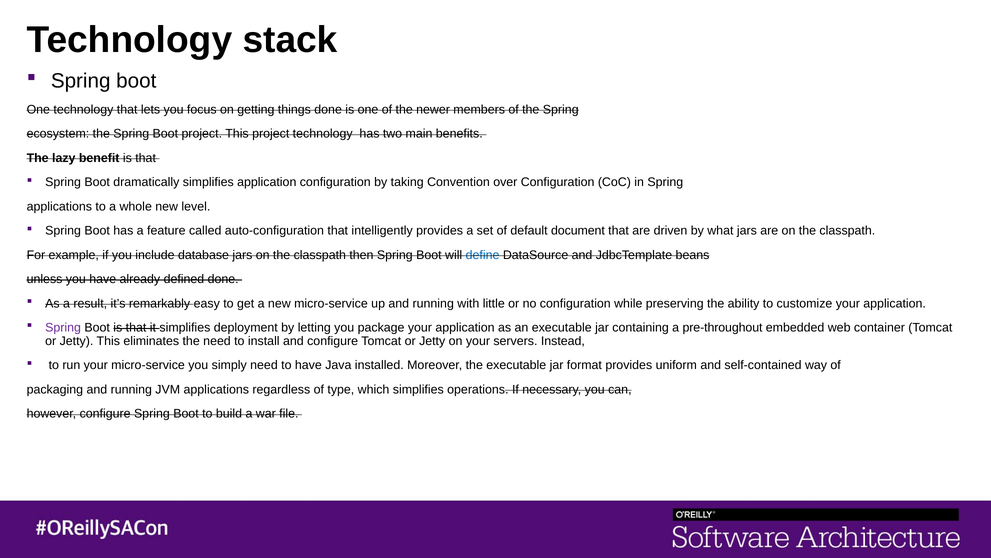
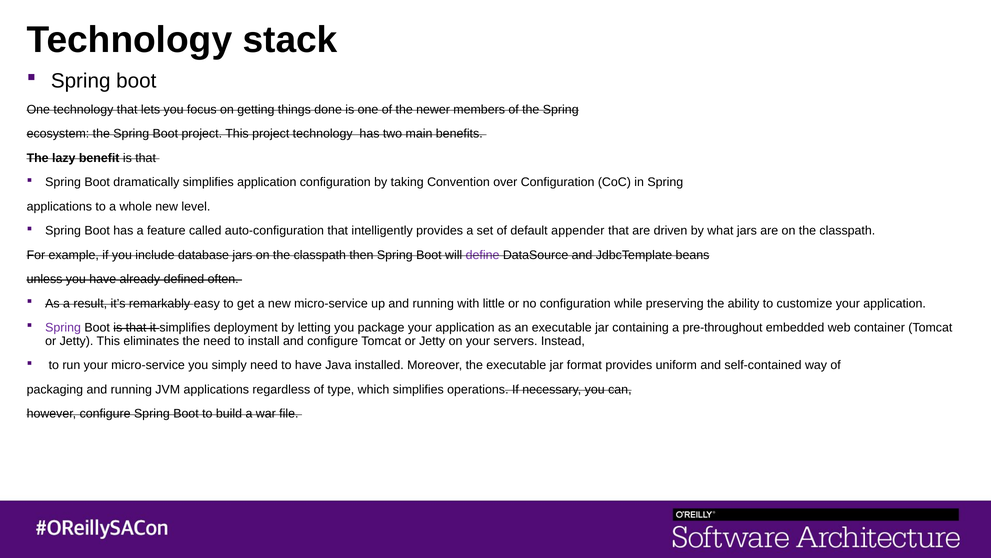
document: document -> appender (578, 231)
define colour: blue -> purple (483, 255)
defined done: done -> often (223, 279)
